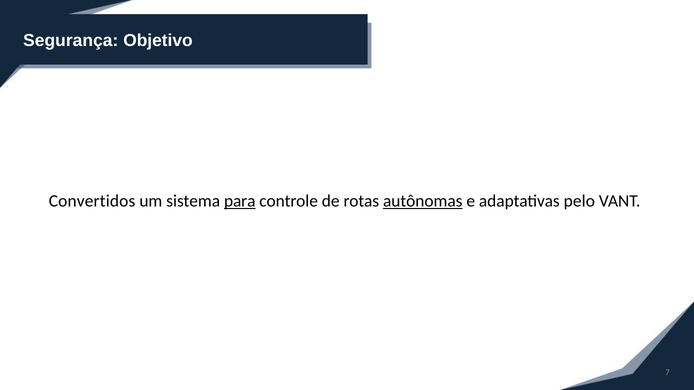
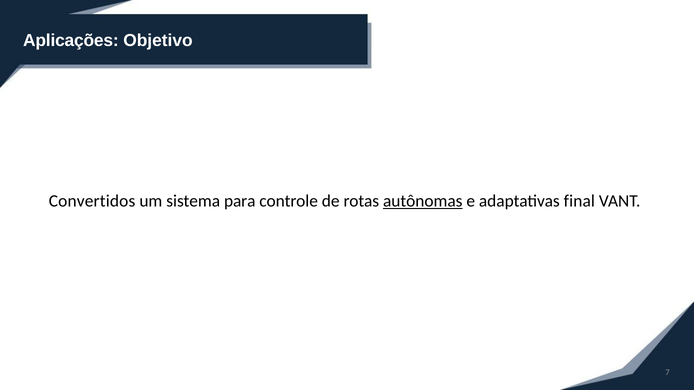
Segurança: Segurança -> Aplicações (71, 41)
para underline: present -> none (240, 201)
pelo: pelo -> final (579, 201)
